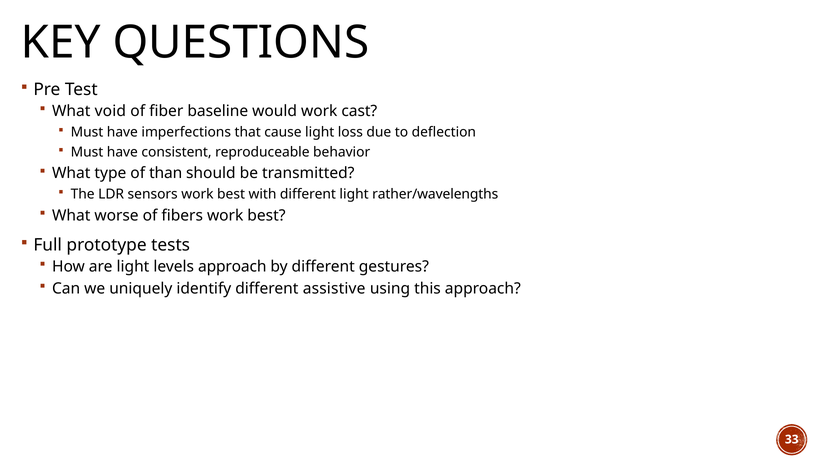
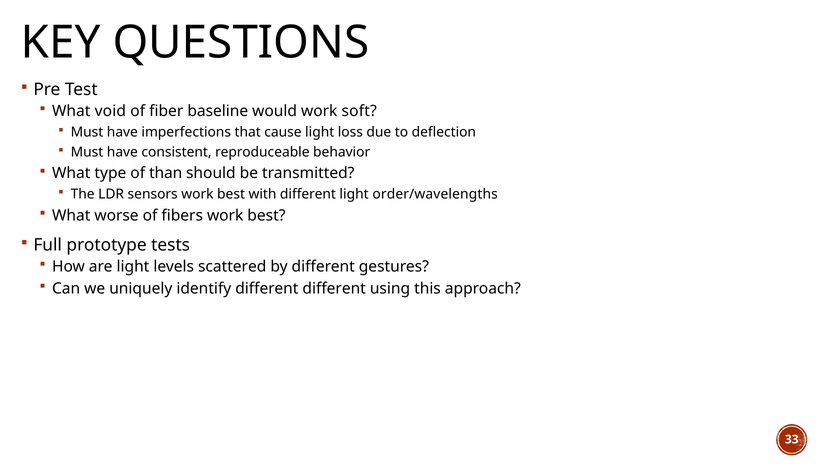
cast: cast -> soft (359, 111)
rather/wavelengths: rather/wavelengths -> order/wavelengths (435, 194)
levels approach: approach -> scattered (232, 266)
different assistive: assistive -> different (334, 288)
